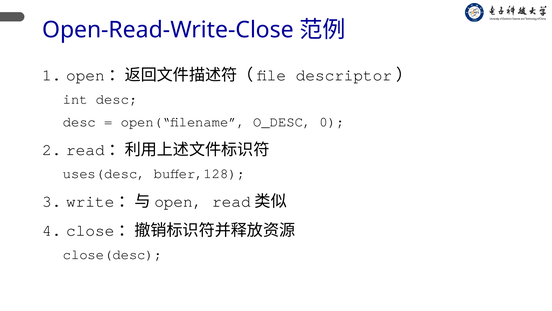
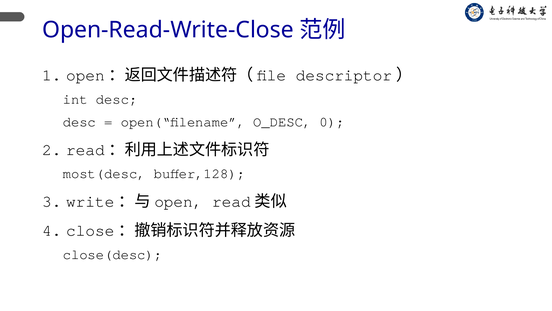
uses(desc: uses(desc -> most(desc (104, 173)
